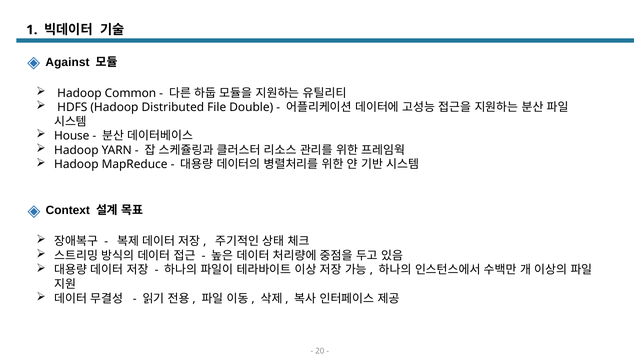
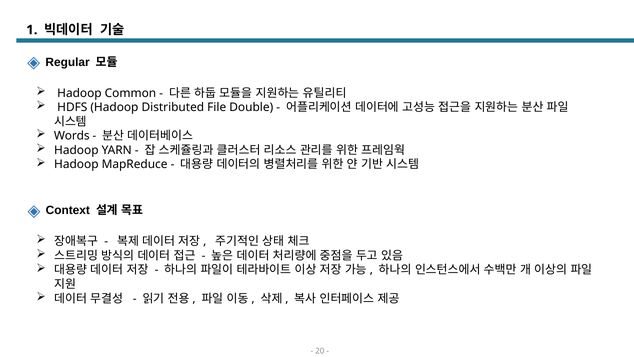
Against: Against -> Regular (68, 62)
House: House -> Words (72, 136)
